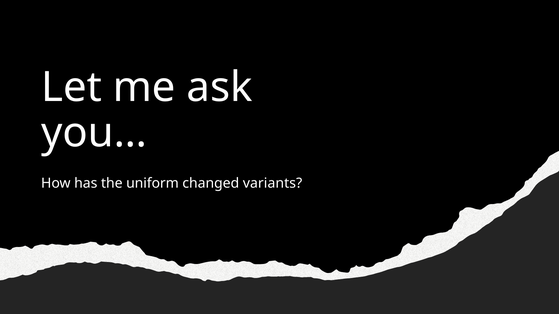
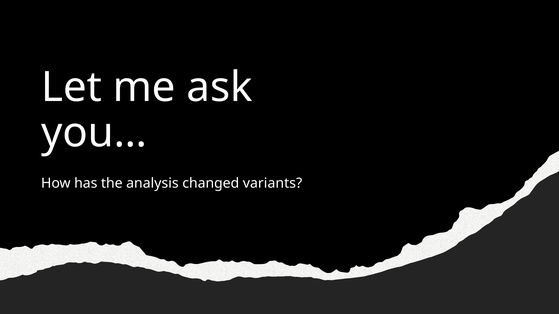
uniform: uniform -> analysis (152, 184)
